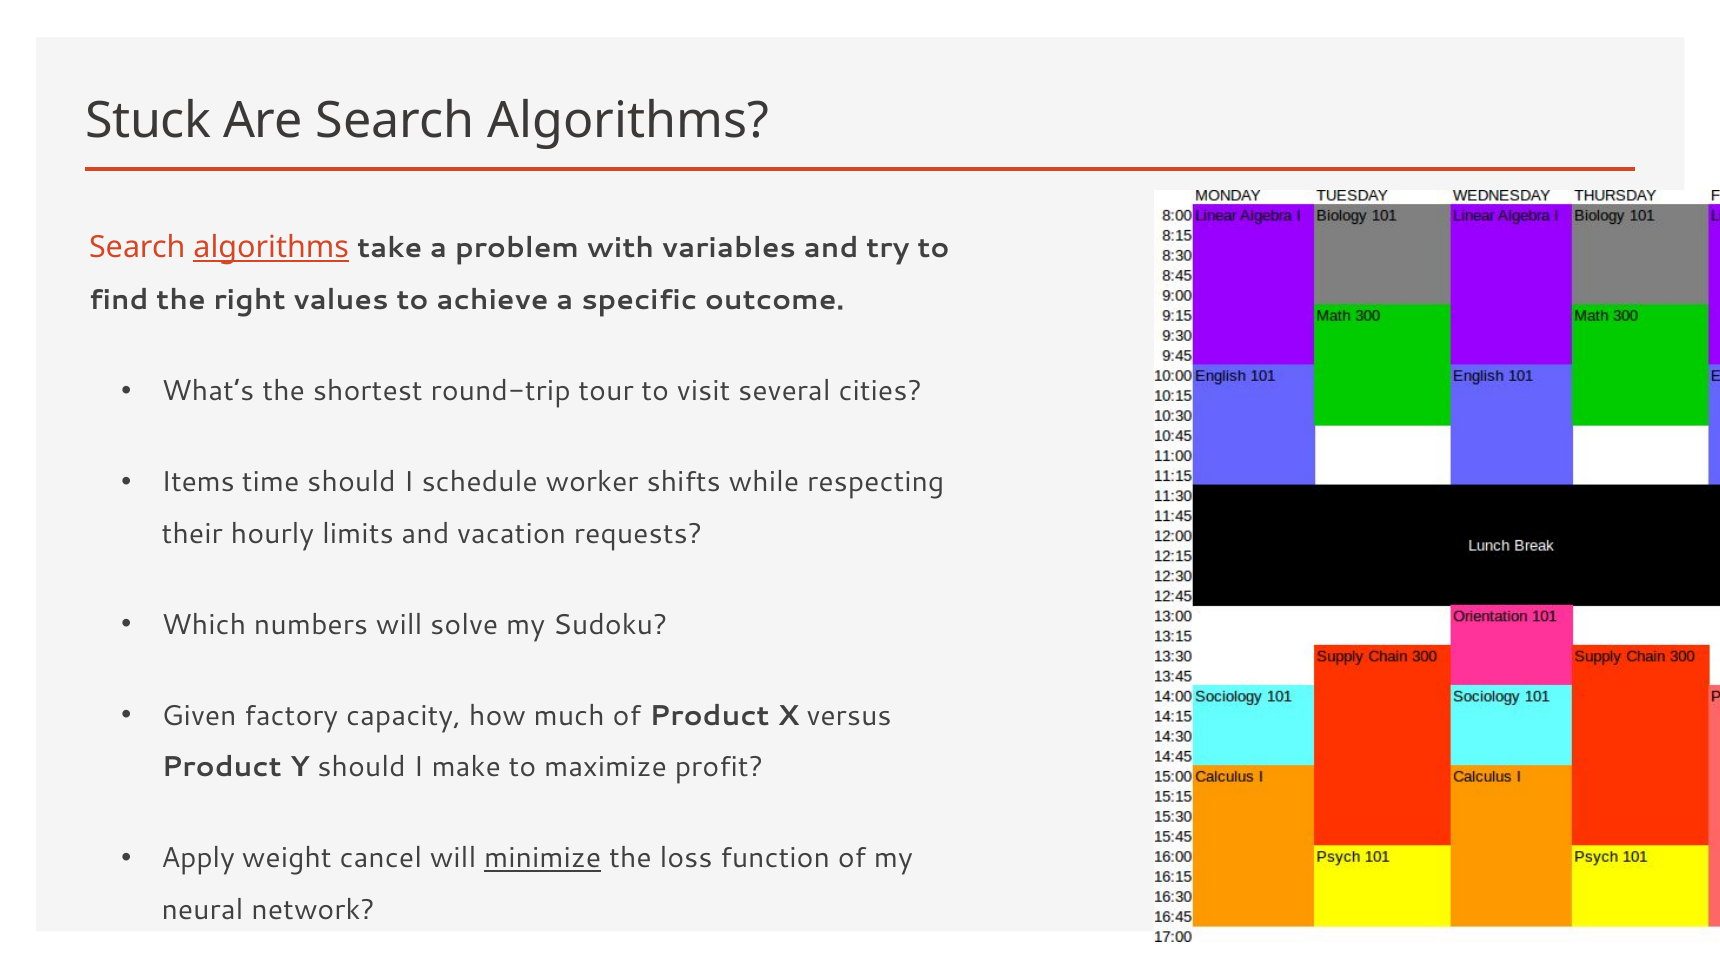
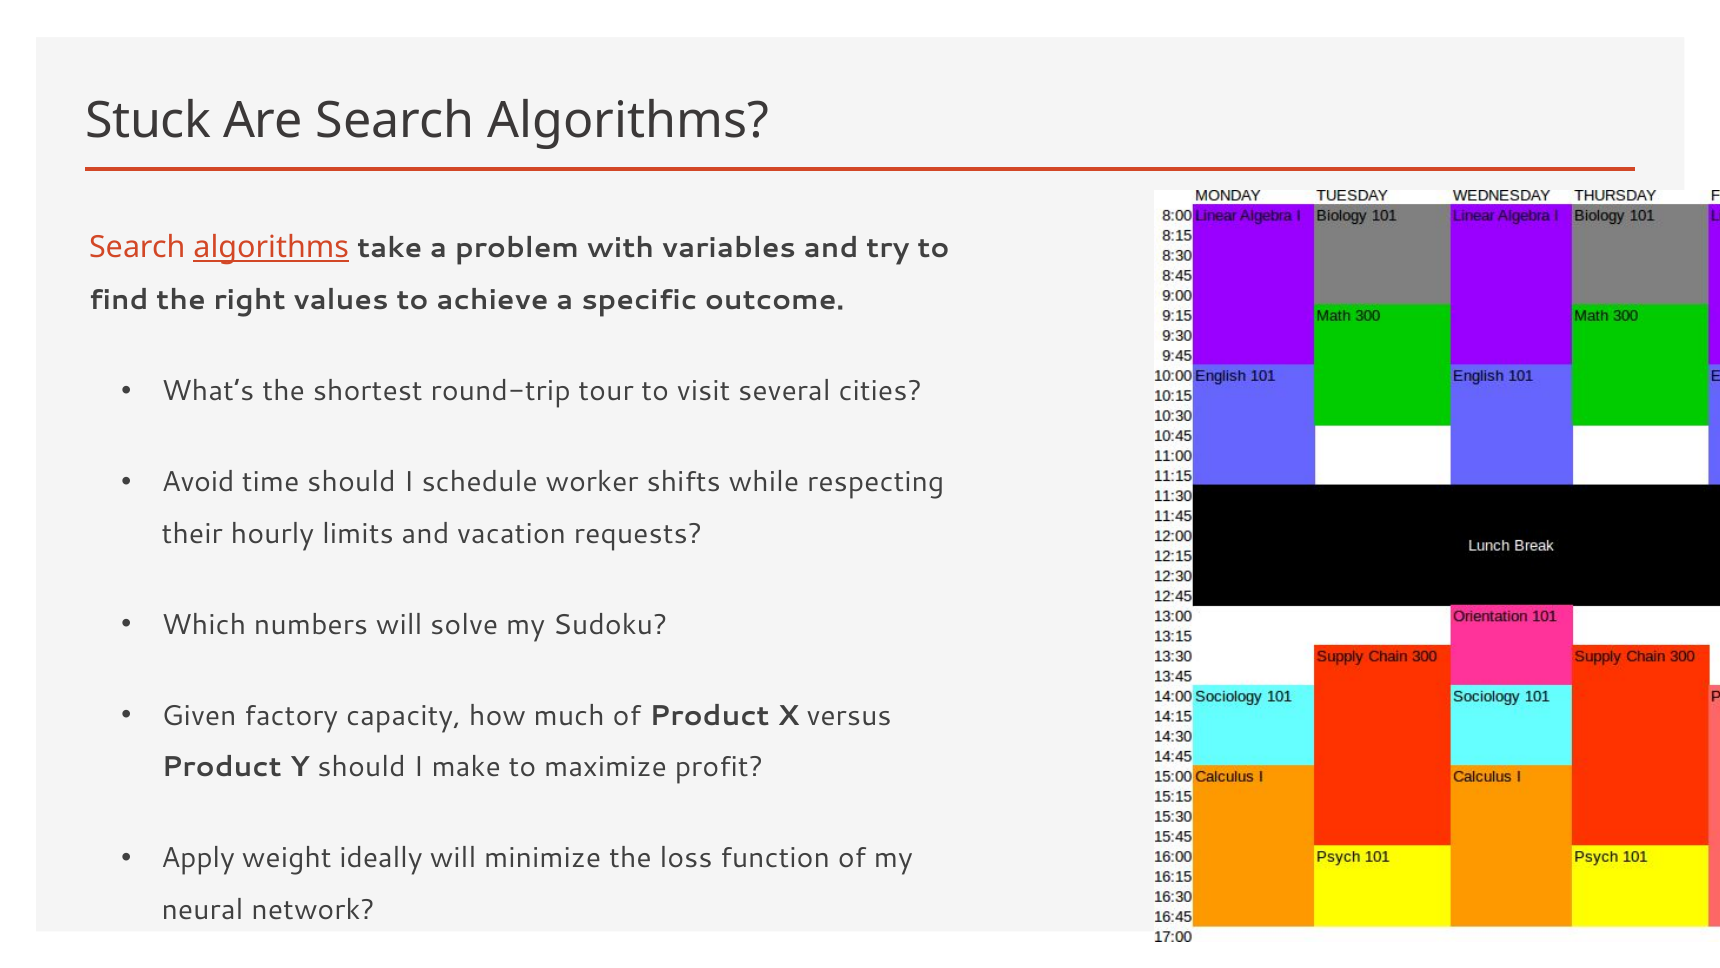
Items: Items -> Avoid (198, 482)
cancel: cancel -> ideally (381, 858)
minimize underline: present -> none (543, 858)
